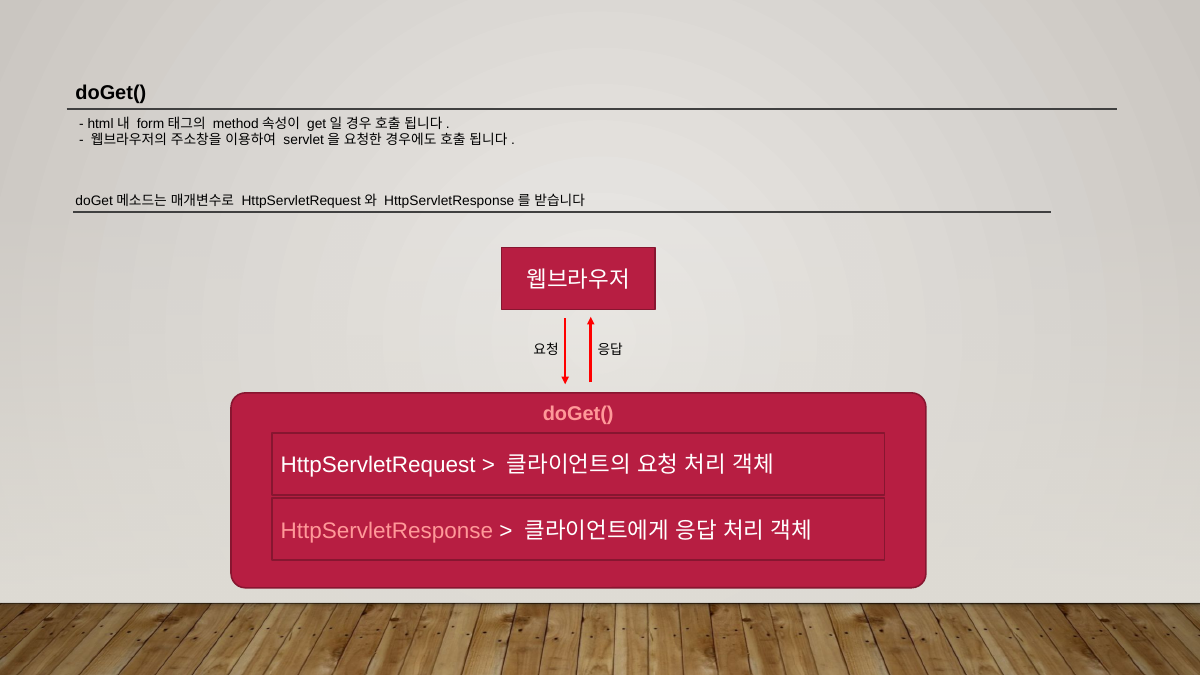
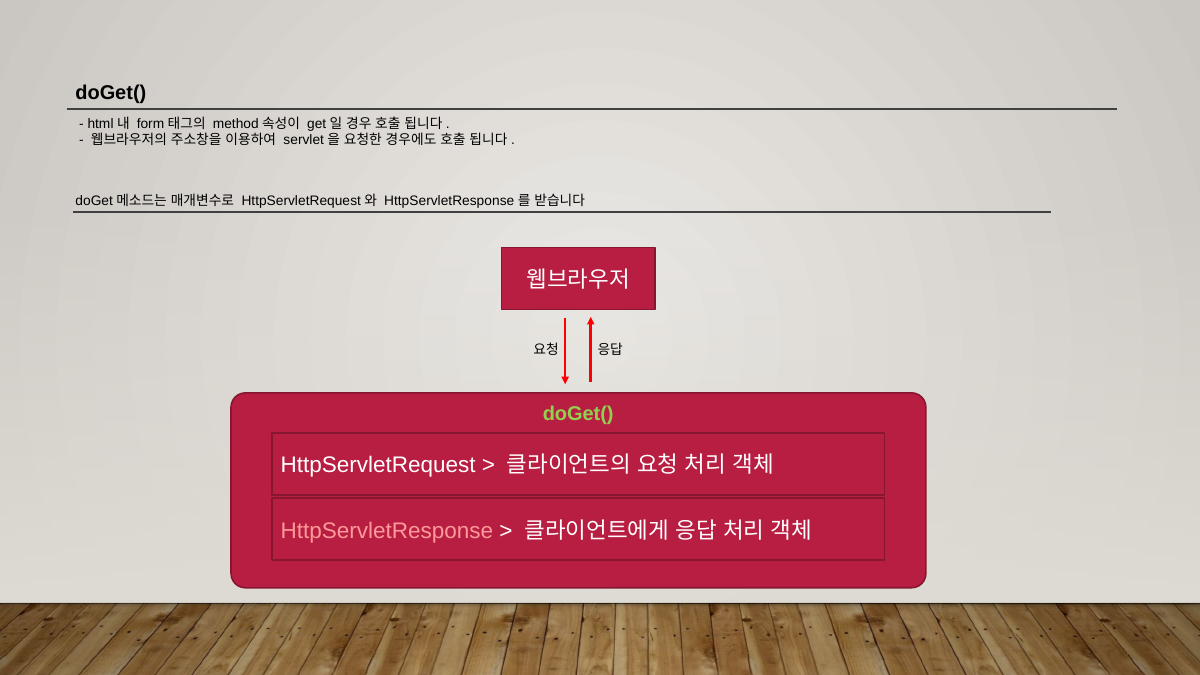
doGet( colour: pink -> light green (578, 414)
